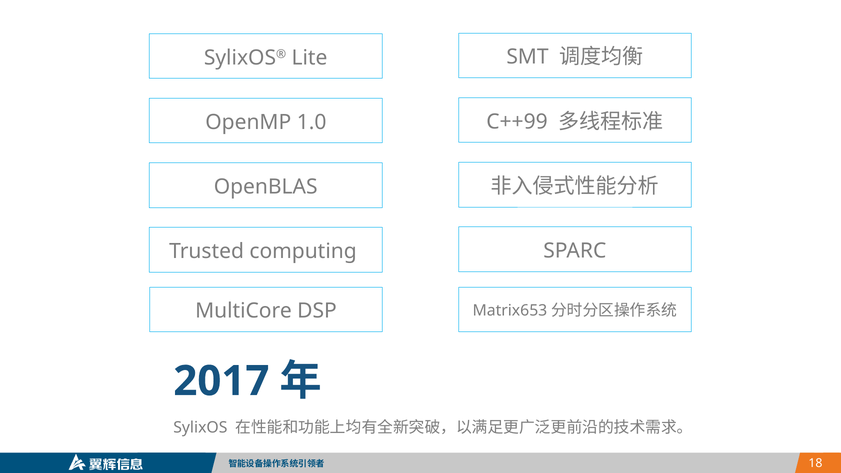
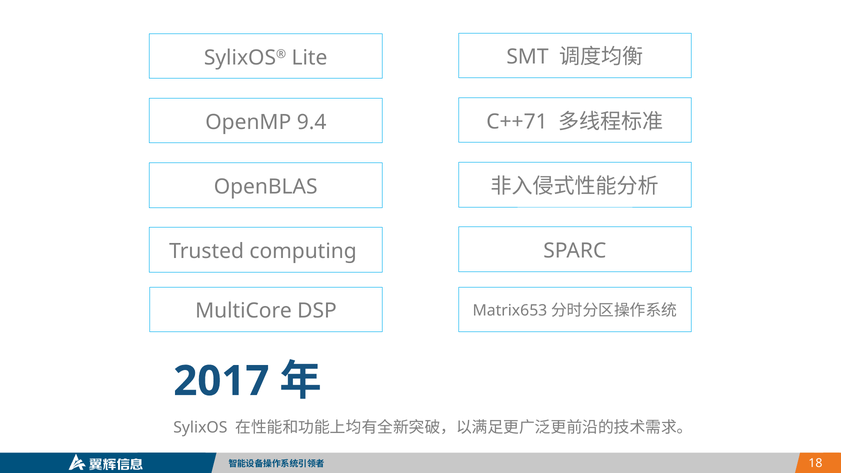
C++99: C++99 -> C++71 (517, 122)
1.0: 1.0 -> 9.4 (312, 122)
